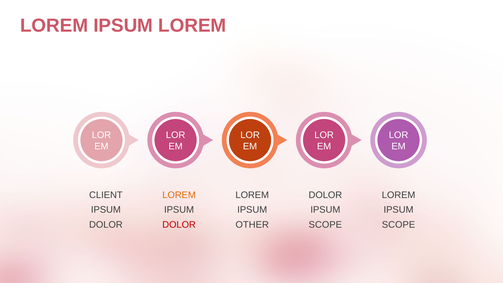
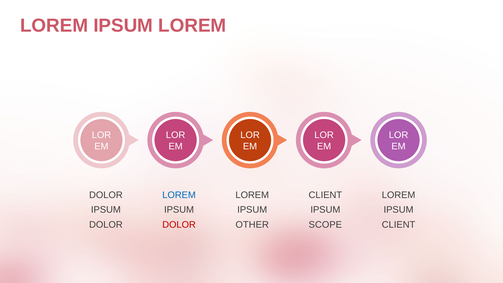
CLIENT: CLIENT -> DOLOR (106, 195)
LOREM colour: orange -> blue (179, 195)
DOLOR: DOLOR -> CLIENT (325, 195)
SCOPE: SCOPE -> CLIENT (399, 225)
